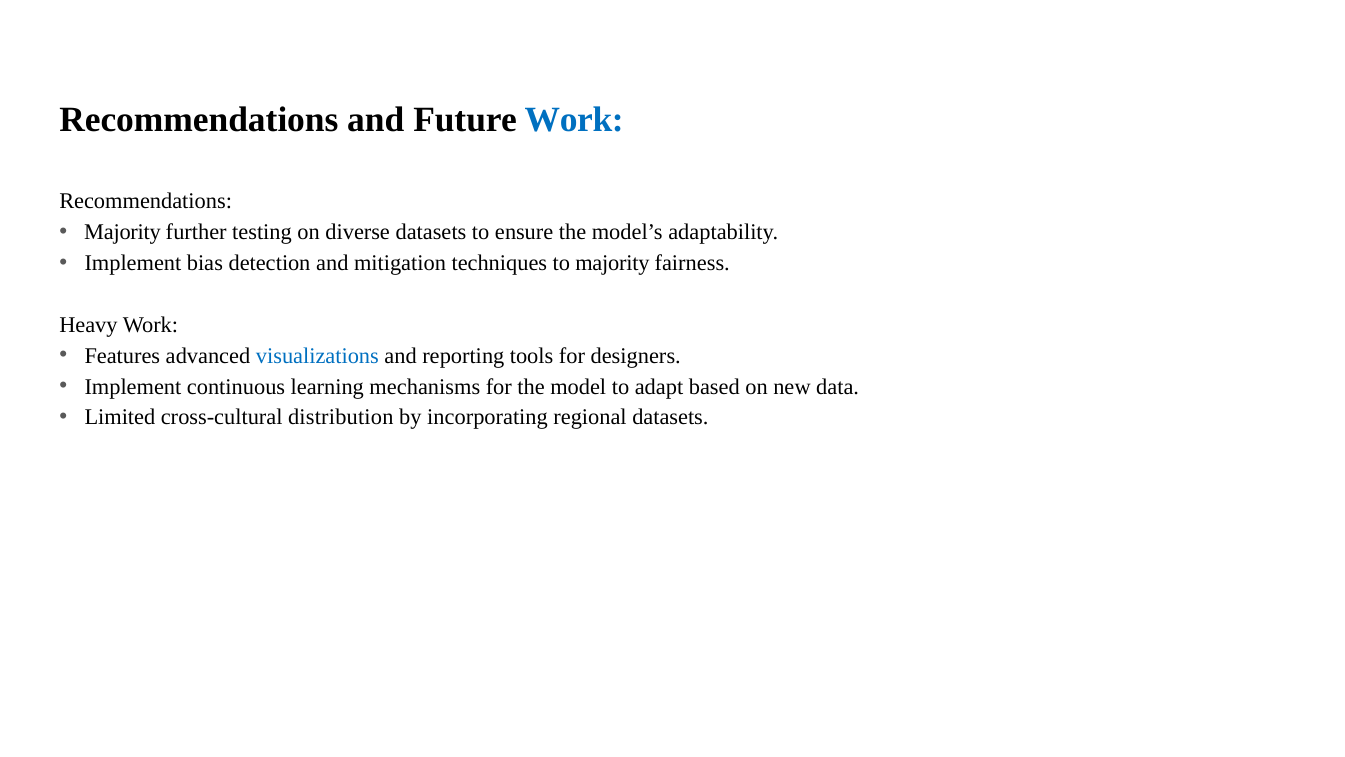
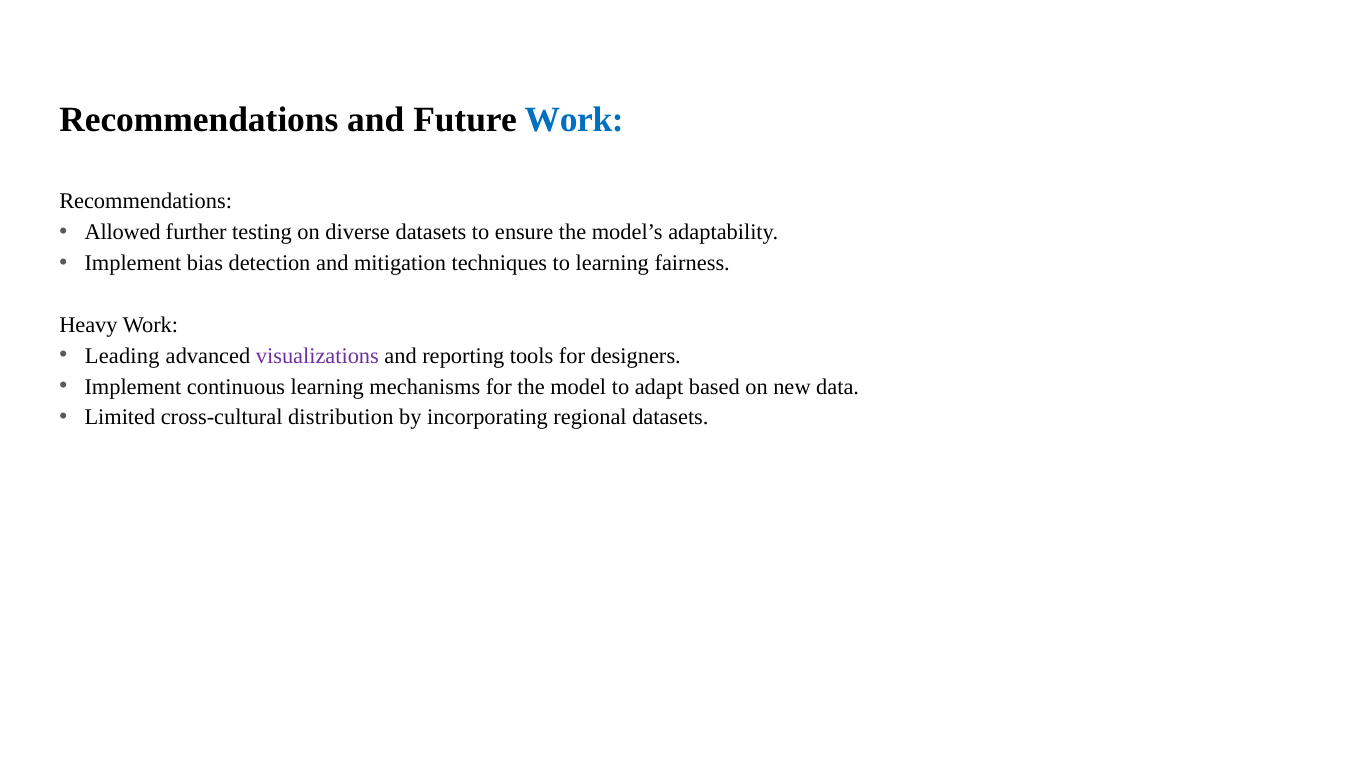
Majority: Majority -> Allowed (123, 232)
to majority: majority -> learning (612, 263)
Features: Features -> Leading (122, 355)
visualizations colour: blue -> purple (317, 355)
